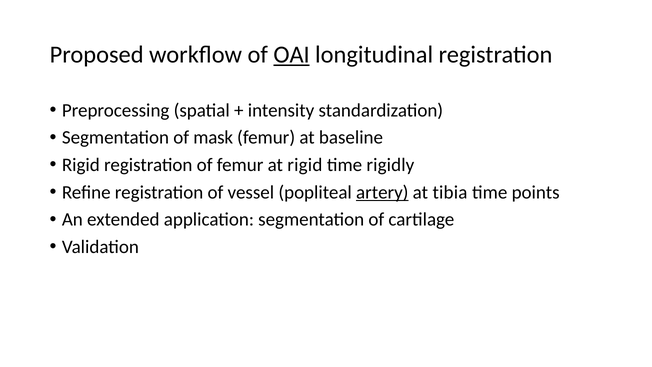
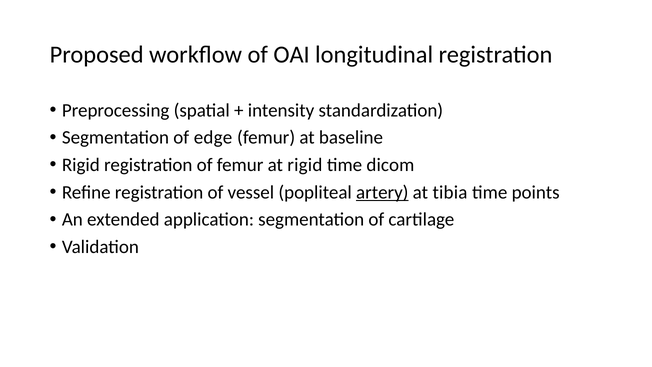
OAI underline: present -> none (292, 55)
mask: mask -> edge (213, 137)
rigidly: rigidly -> dicom (390, 165)
